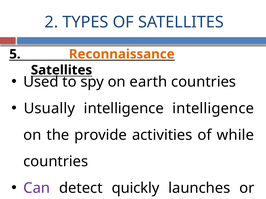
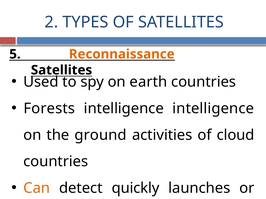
Usually: Usually -> Forests (49, 109)
provide: provide -> ground (101, 135)
while: while -> cloud (236, 135)
Can colour: purple -> orange (37, 188)
